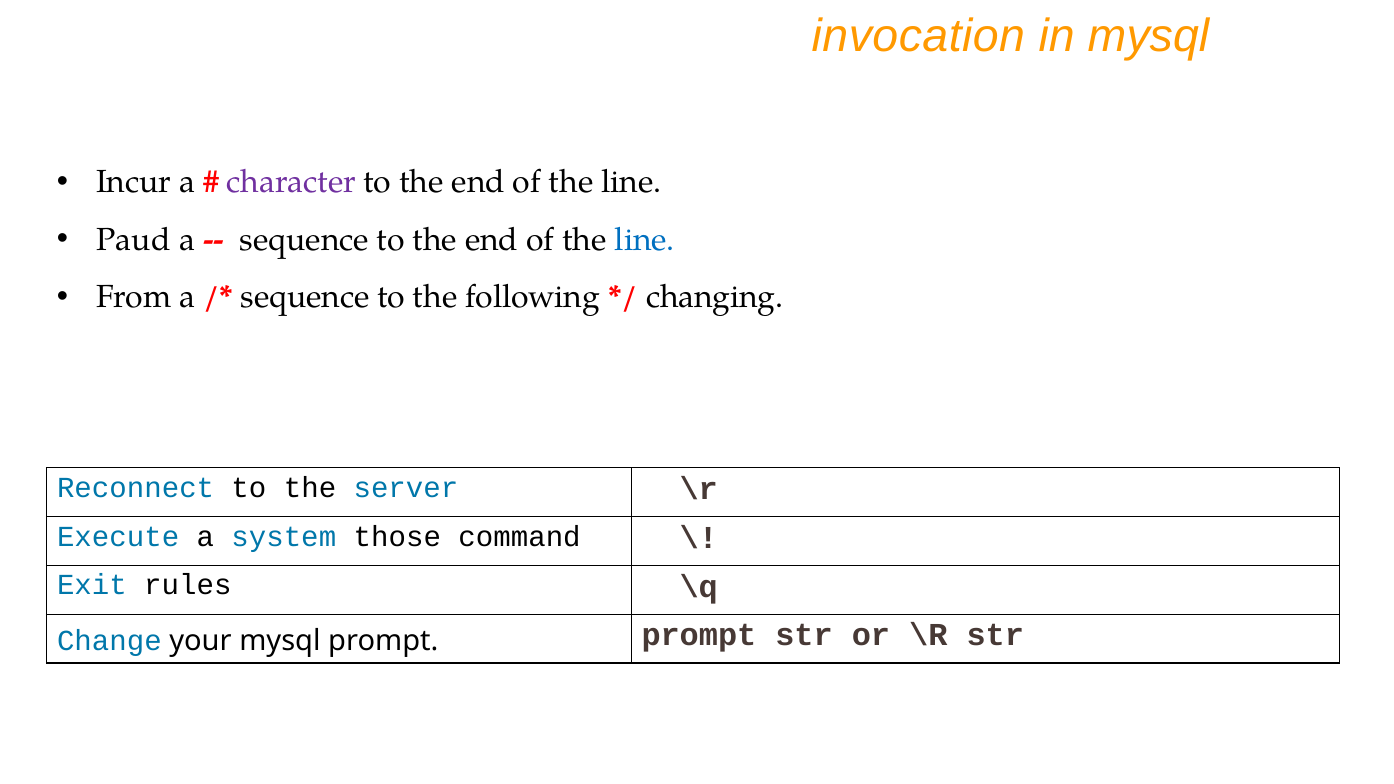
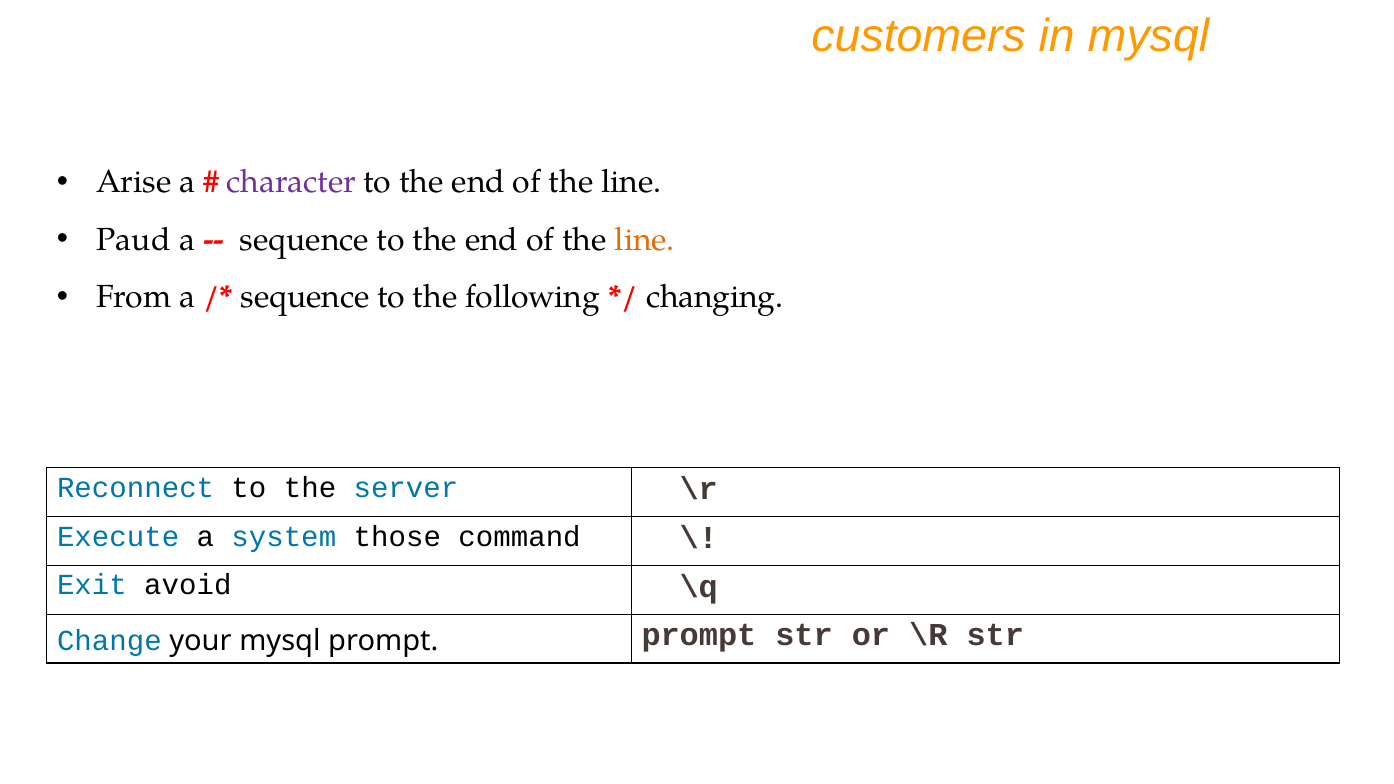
invocation: invocation -> customers (919, 36)
Incur: Incur -> Arise (134, 182)
line colour: blue -> orange (645, 240)
rules: rules -> avoid (188, 585)
